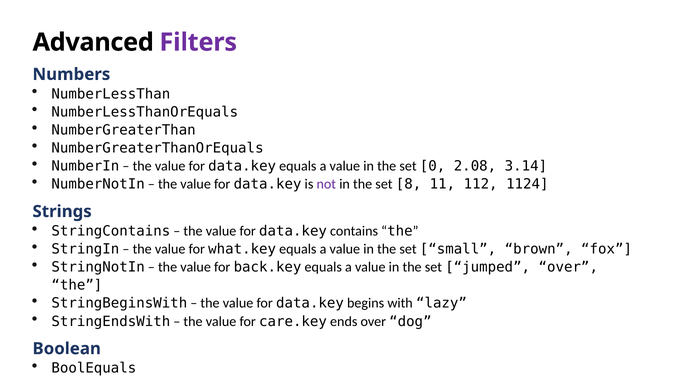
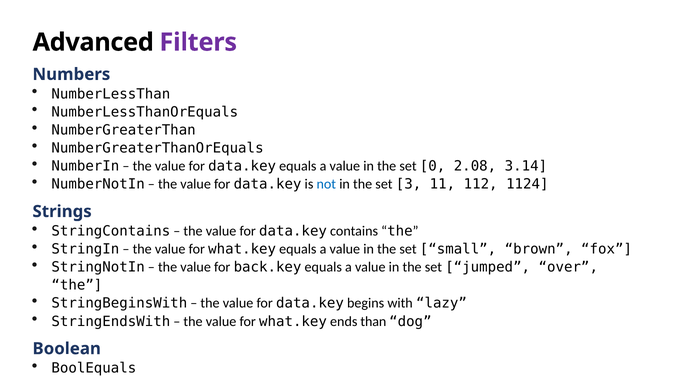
not colour: purple -> blue (326, 184)
8: 8 -> 3 (409, 184)
care.key: care.key -> what.key (293, 321)
ends over: over -> than (373, 321)
